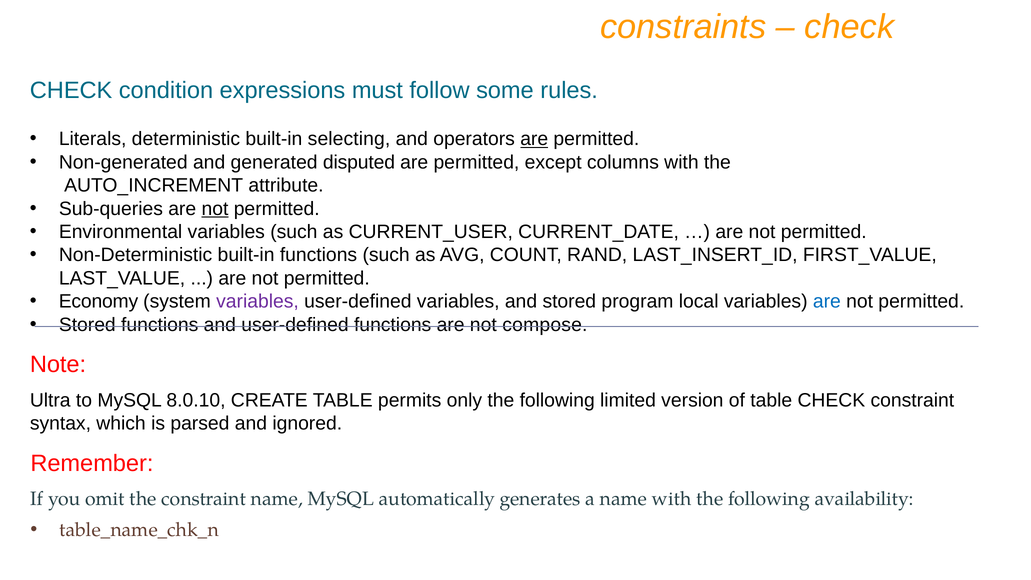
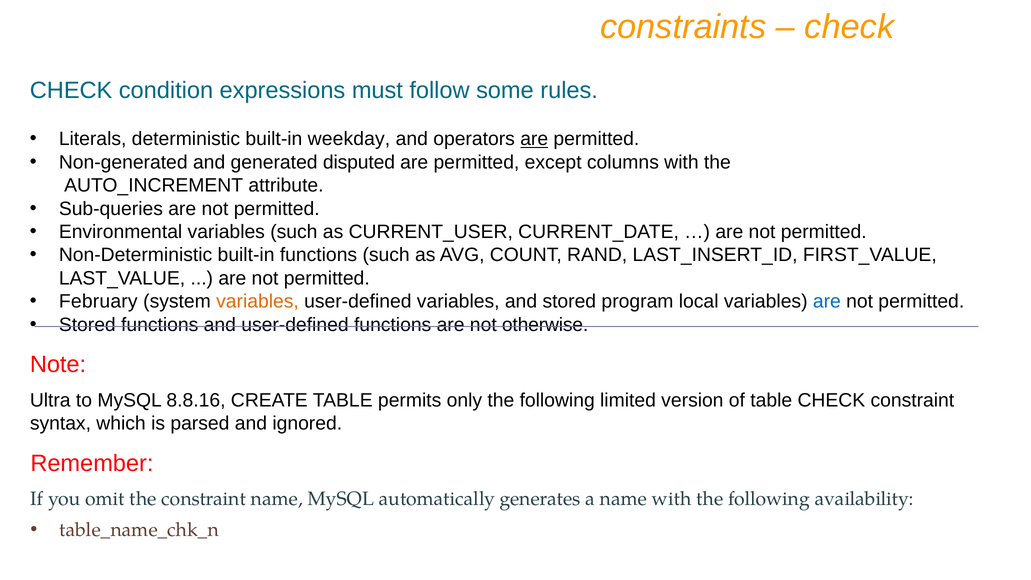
selecting: selecting -> weekday (349, 139)
not underline: present -> none (215, 209)
Economy: Economy -> February (98, 301)
variables colour: purple -> orange (257, 301)
compose: compose -> otherwise (545, 325)
8.0.10: 8.0.10 -> 8.8.16 (196, 400)
